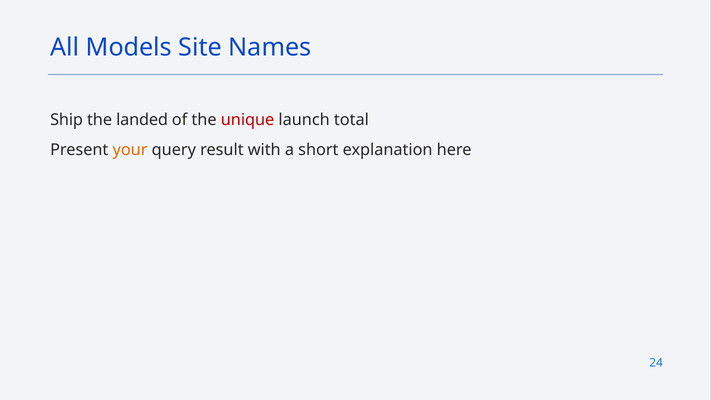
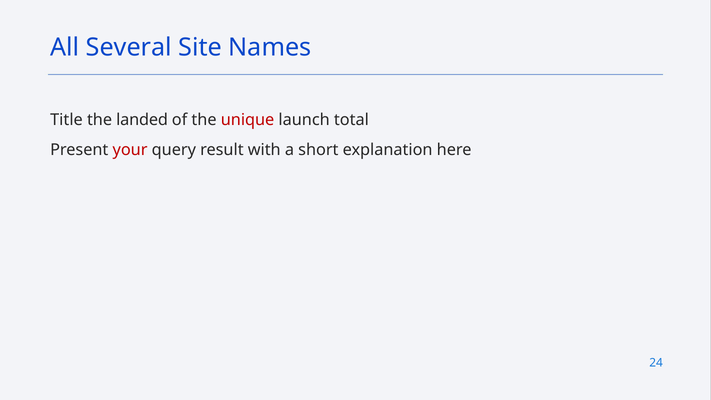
Models: Models -> Several (129, 47)
Ship: Ship -> Title (66, 120)
your colour: orange -> red (130, 150)
